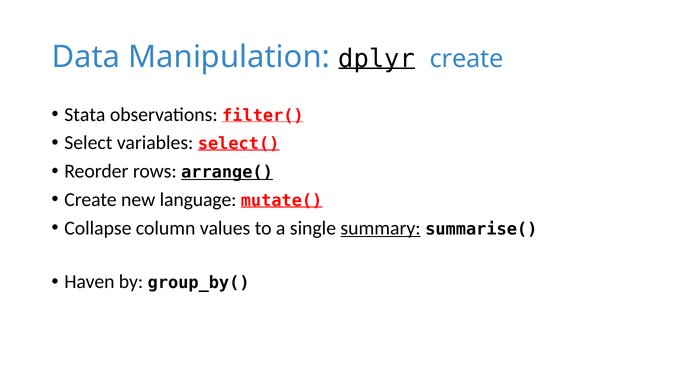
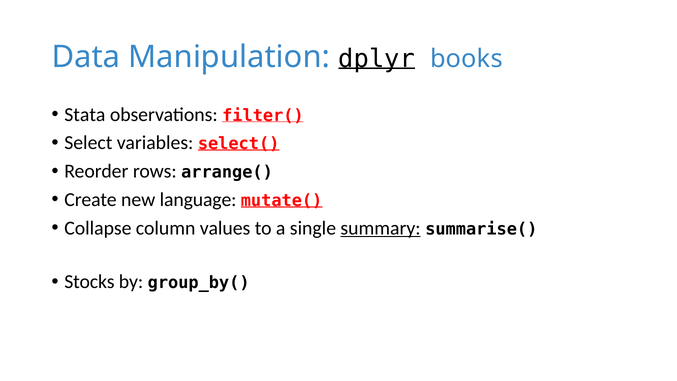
dplyr create: create -> books (466, 59)
arrange( underline: present -> none (227, 172)
Haven: Haven -> Stocks (89, 282)
